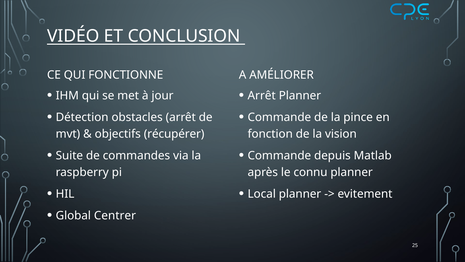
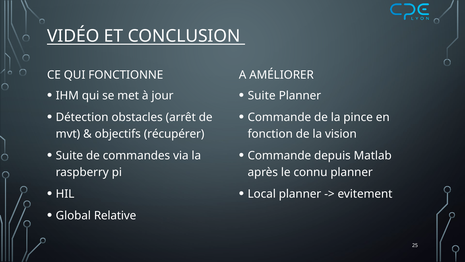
Arrêt: Arrêt -> Suite (262, 95)
Centrer: Centrer -> Relative (115, 215)
